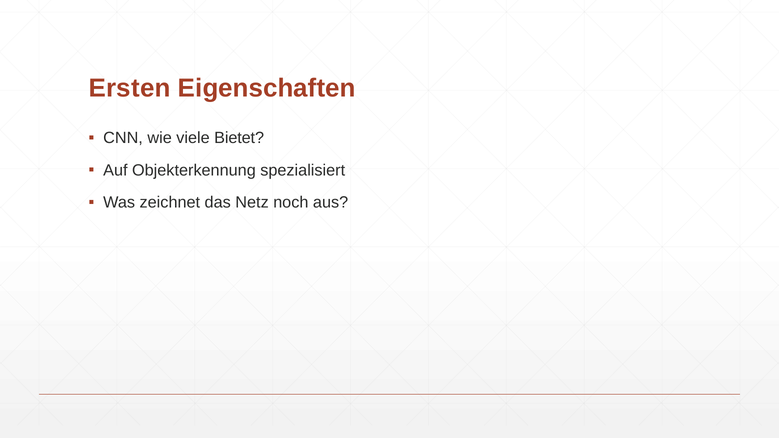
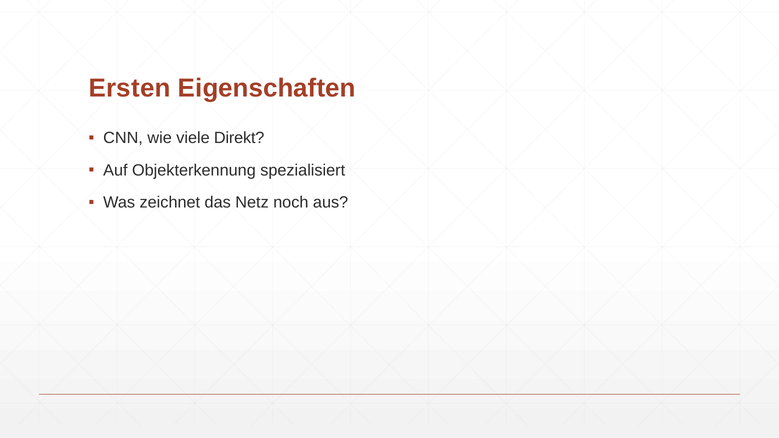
Bietet: Bietet -> Direkt (239, 138)
